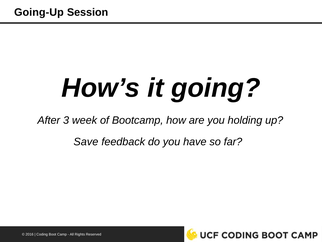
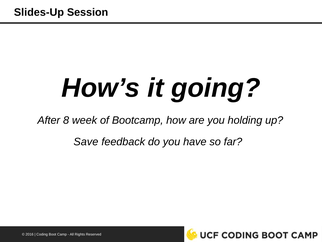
Going-Up: Going-Up -> Slides-Up (39, 12)
3: 3 -> 8 (66, 120)
